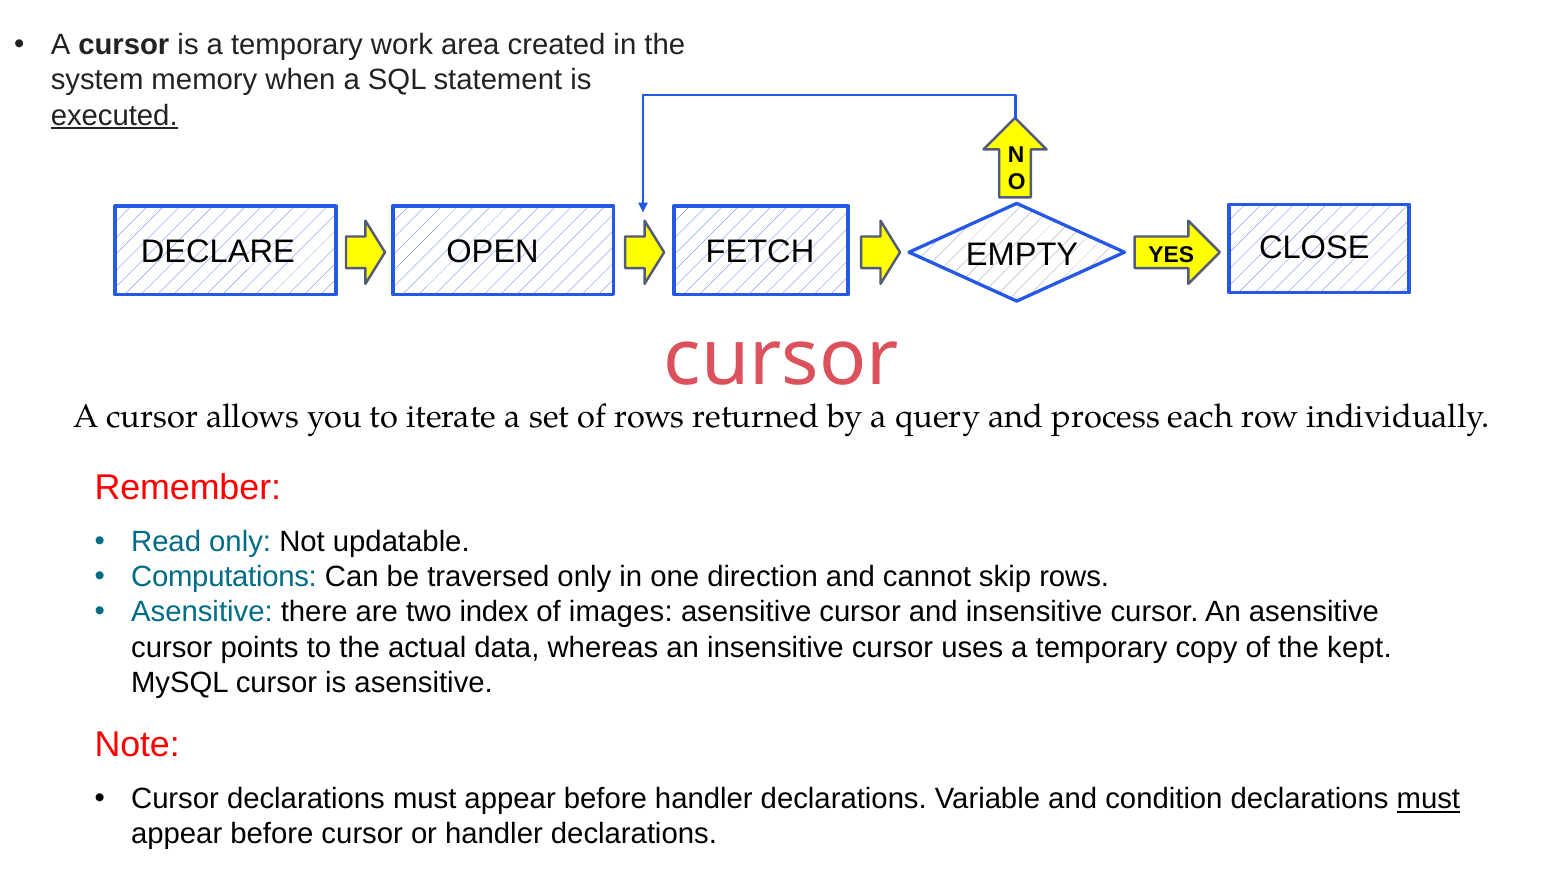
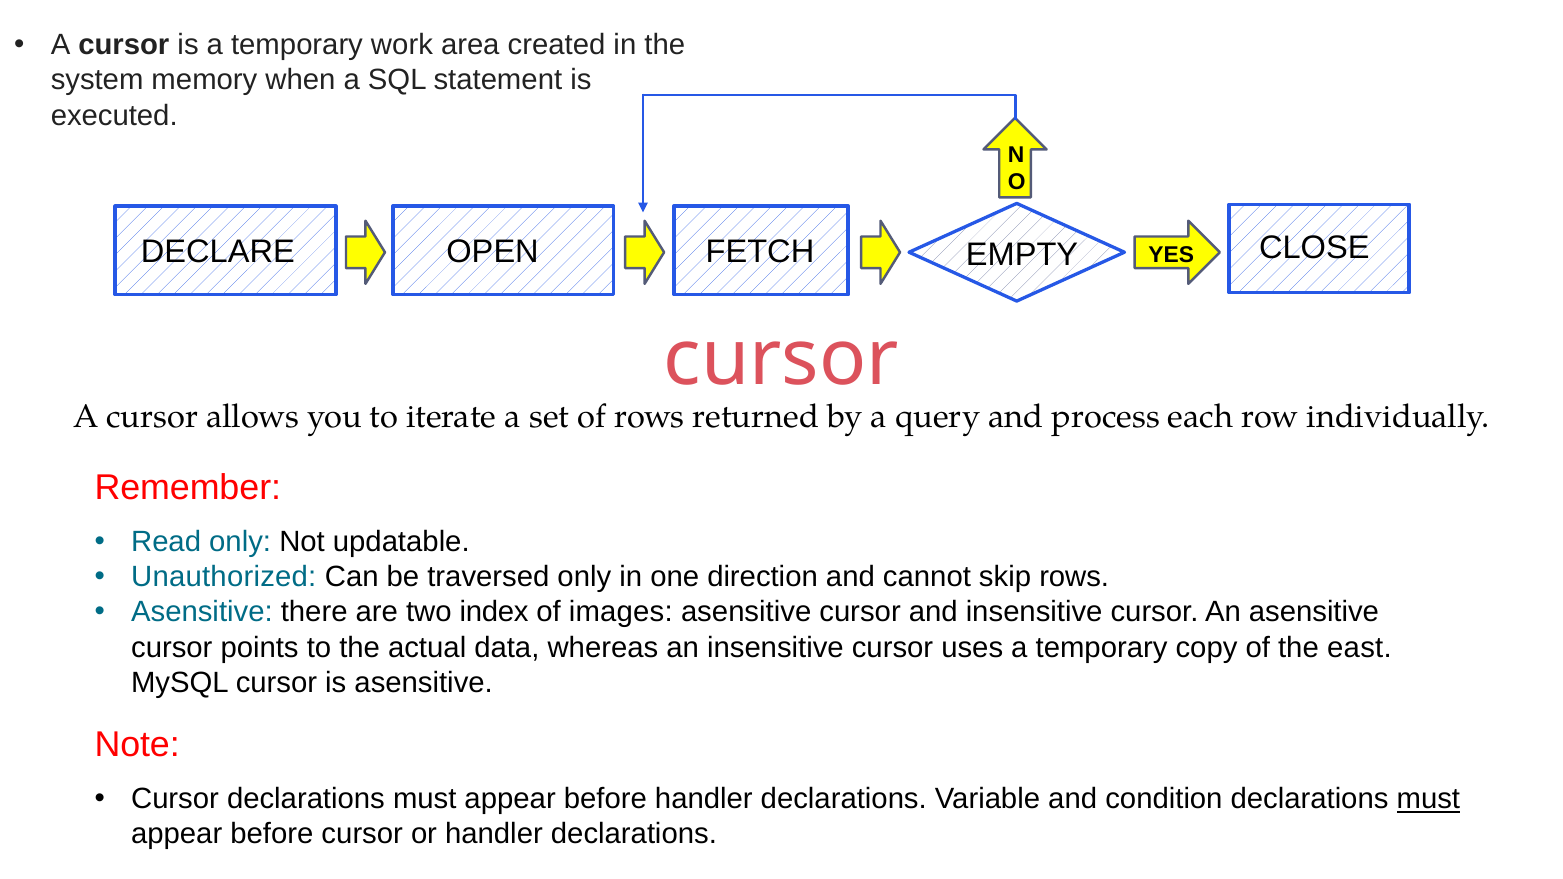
executed underline: present -> none (114, 115)
Computations: Computations -> Unauthorized (224, 577)
kept: kept -> east (1359, 648)
